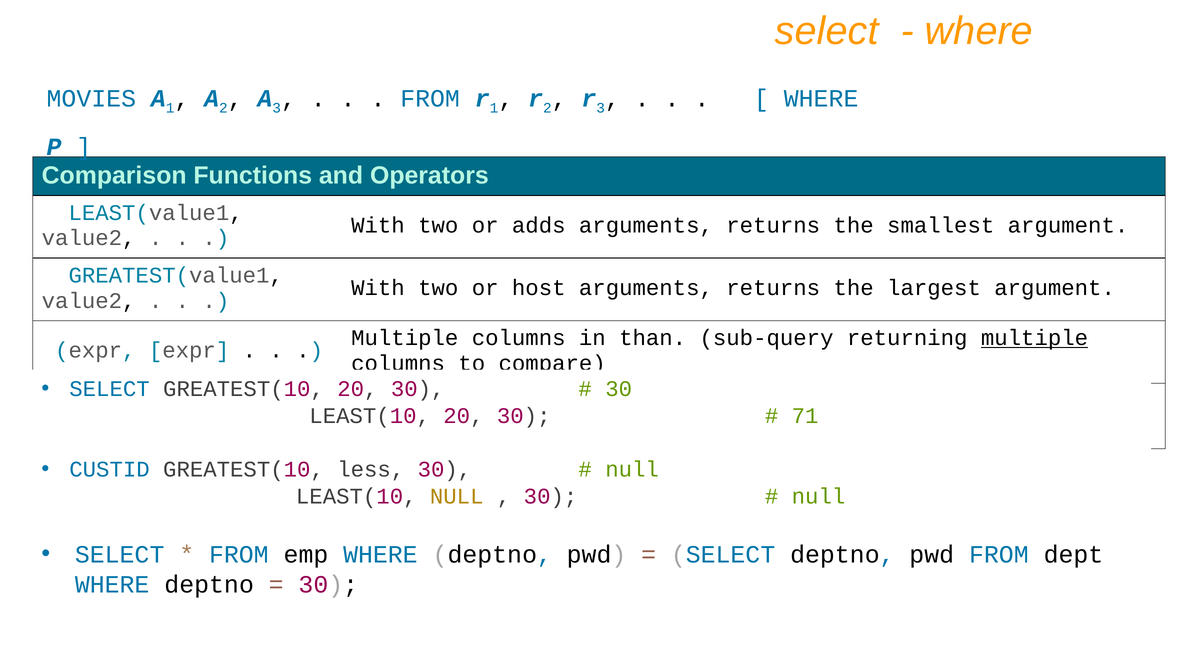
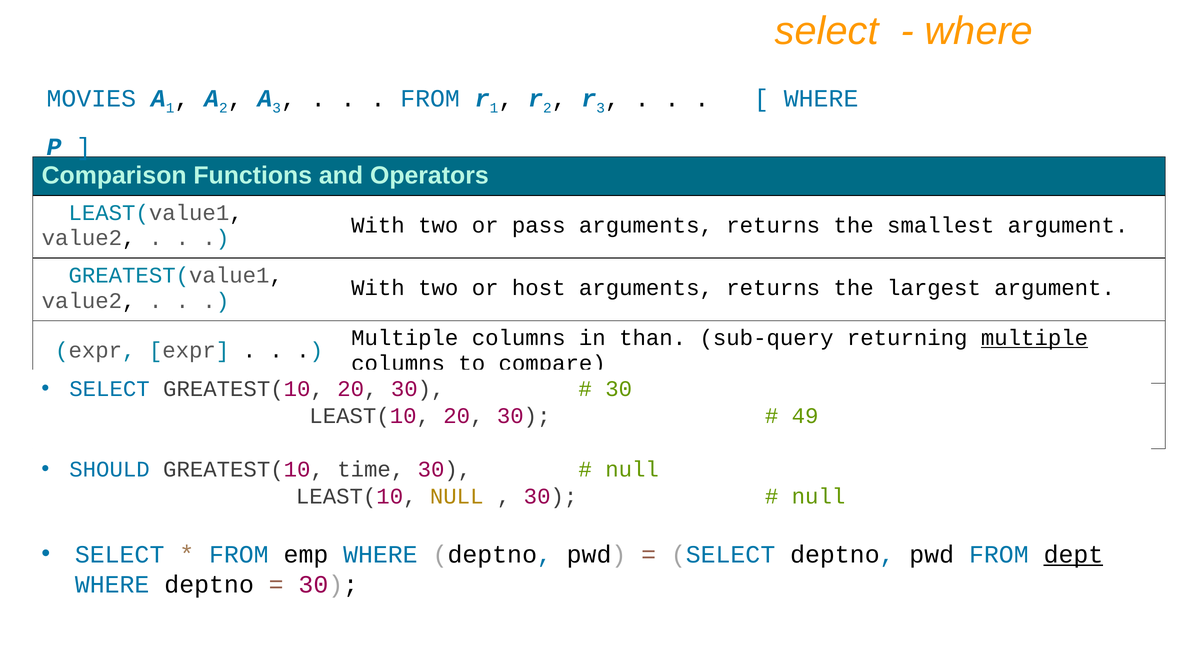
adds: adds -> pass (539, 225)
71: 71 -> 49 (805, 416)
CUSTID: CUSTID -> SHOULD (110, 469)
less: less -> time (371, 469)
dept underline: none -> present (1073, 554)
